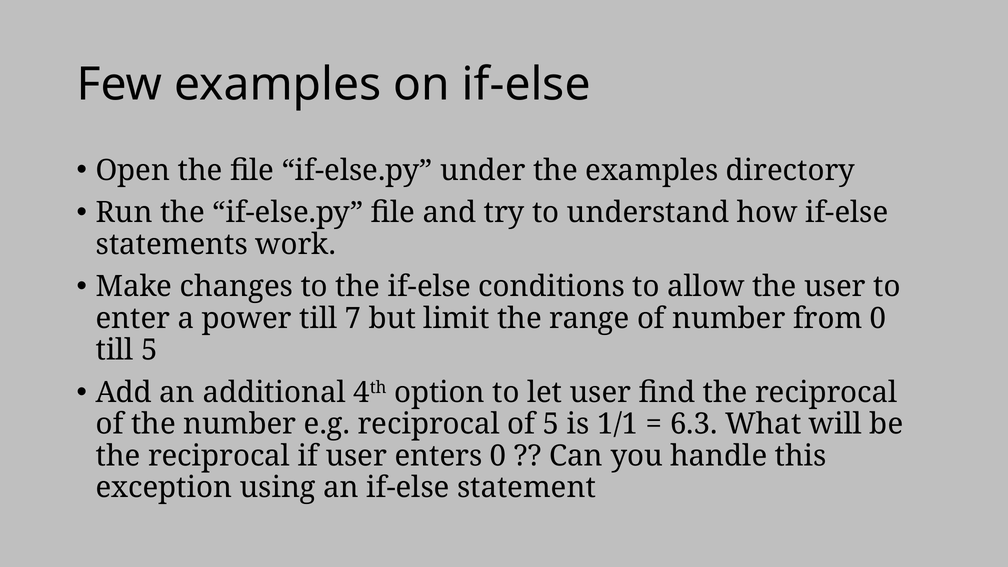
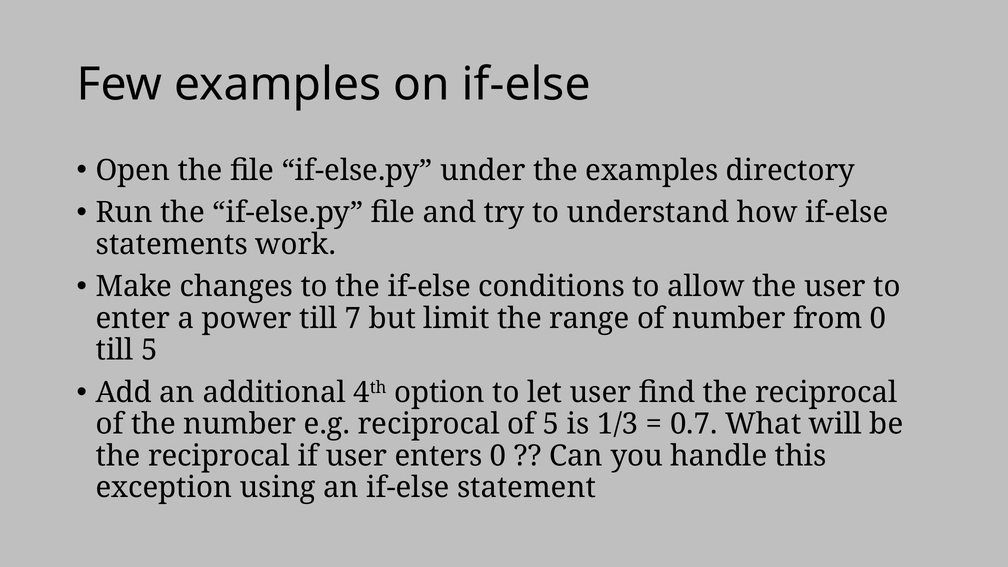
1/1: 1/1 -> 1/3 (618, 424)
6.3: 6.3 -> 0.7 (694, 424)
